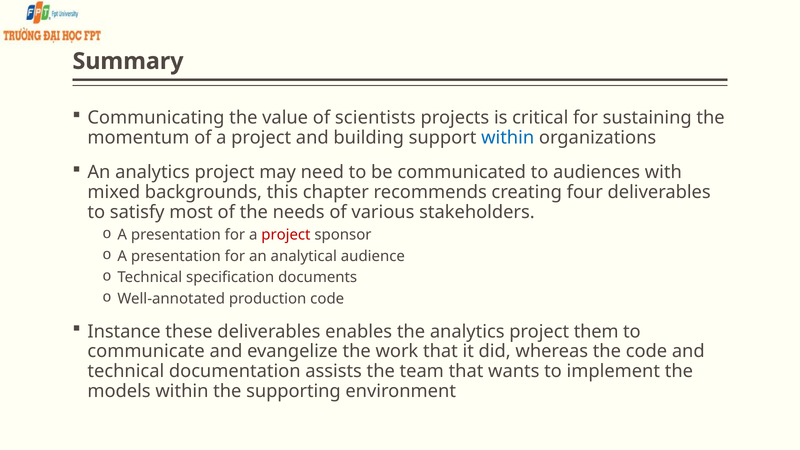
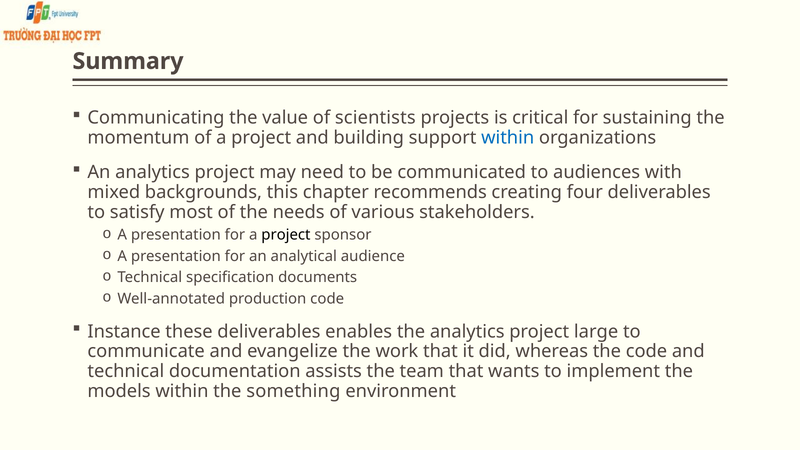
project colour: red -> black (286, 235)
them: them -> large (596, 332)
supporting: supporting -> something (293, 391)
